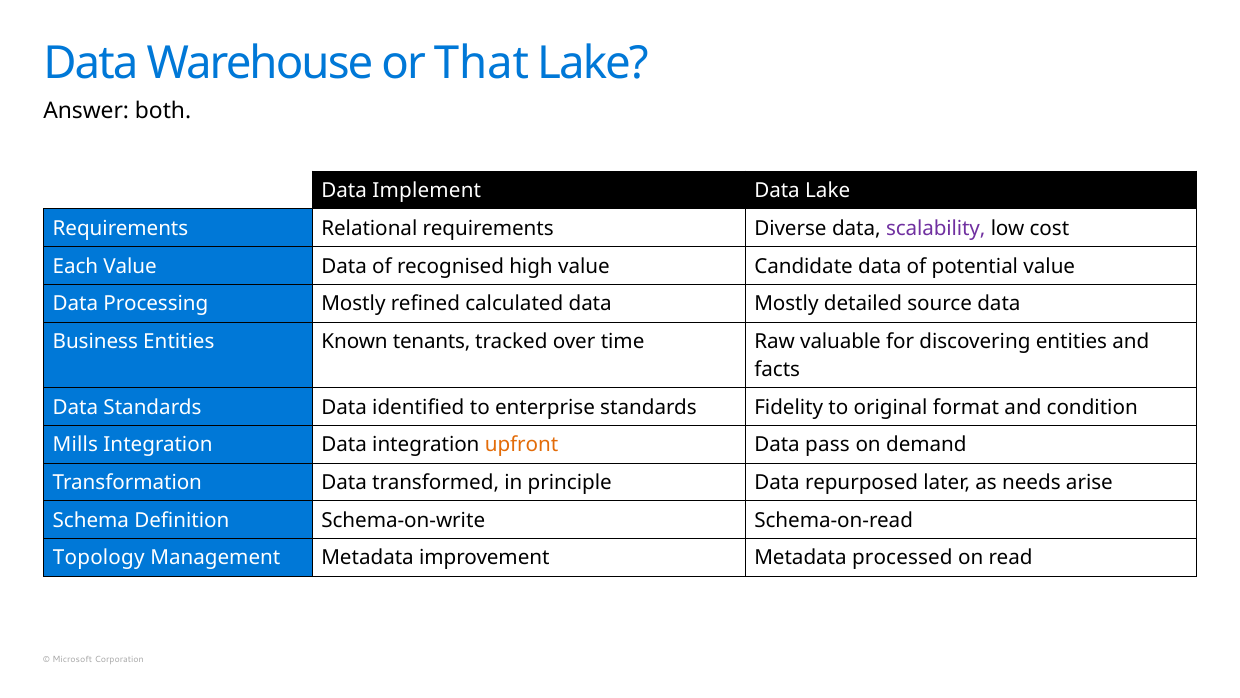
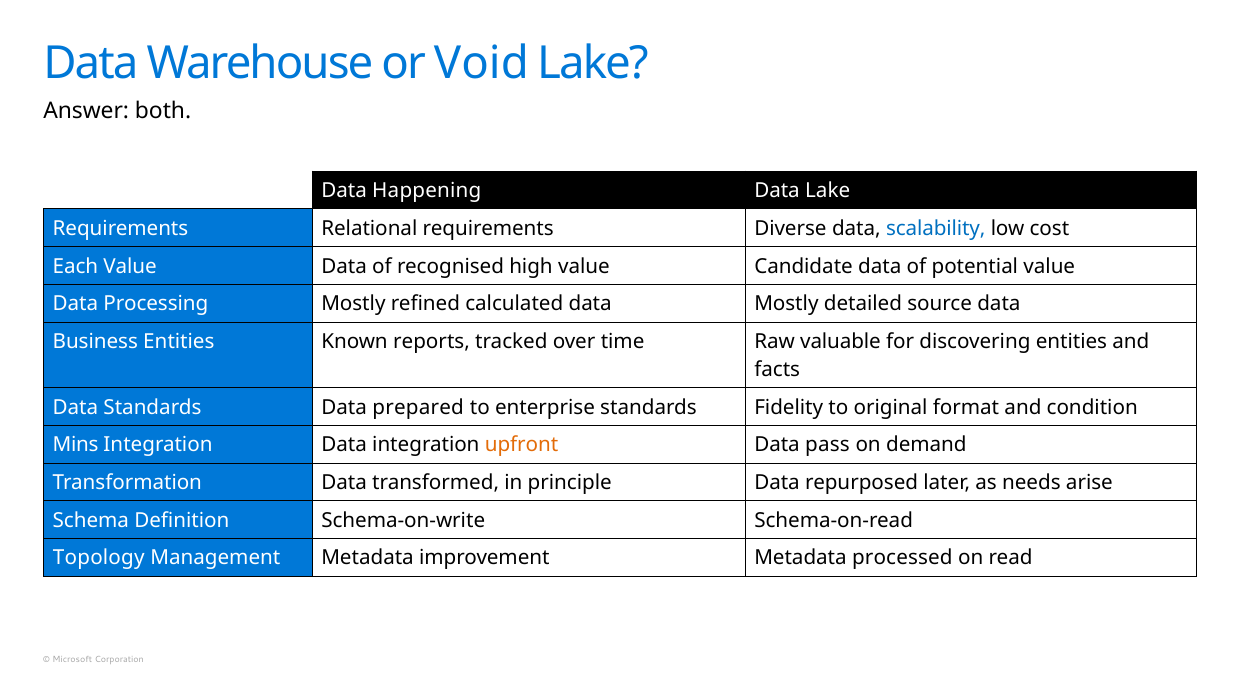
That: That -> Void (481, 64)
Implement: Implement -> Happening (427, 191)
scalability colour: purple -> blue (936, 228)
tenants: tenants -> reports (431, 341)
identified: identified -> prepared (418, 407)
Mills: Mills -> Mins (76, 445)
